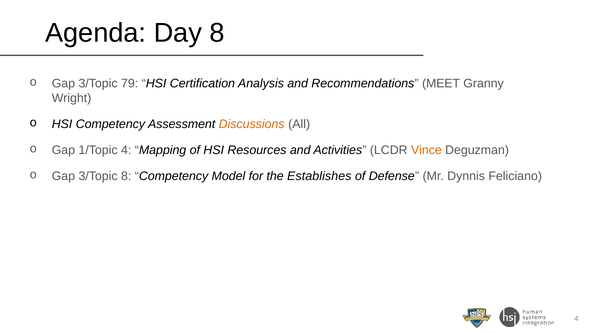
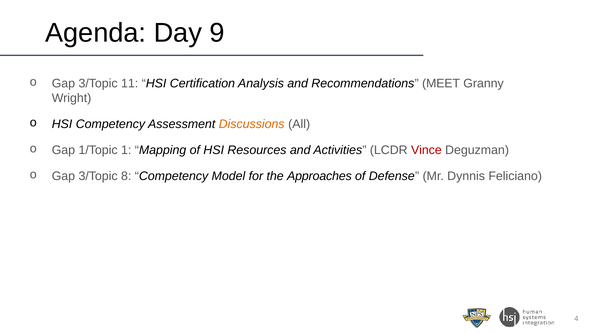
Day 8: 8 -> 9 (217, 33)
79: 79 -> 11 (130, 83)
1/Topic 4: 4 -> 1 (126, 150)
Vince colour: orange -> red (426, 150)
Establishes: Establishes -> Approaches (319, 176)
